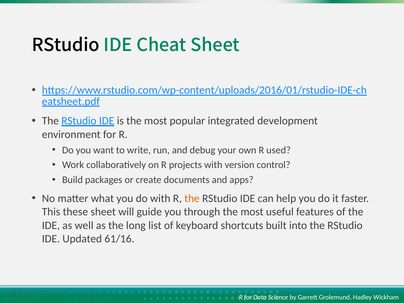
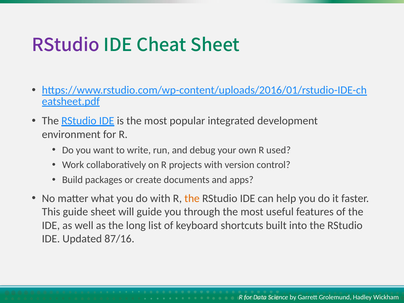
RStudio colour: black -> purple (66, 45)
This these: these -> guide (75, 212)
61/16: 61/16 -> 87/16 (119, 239)
